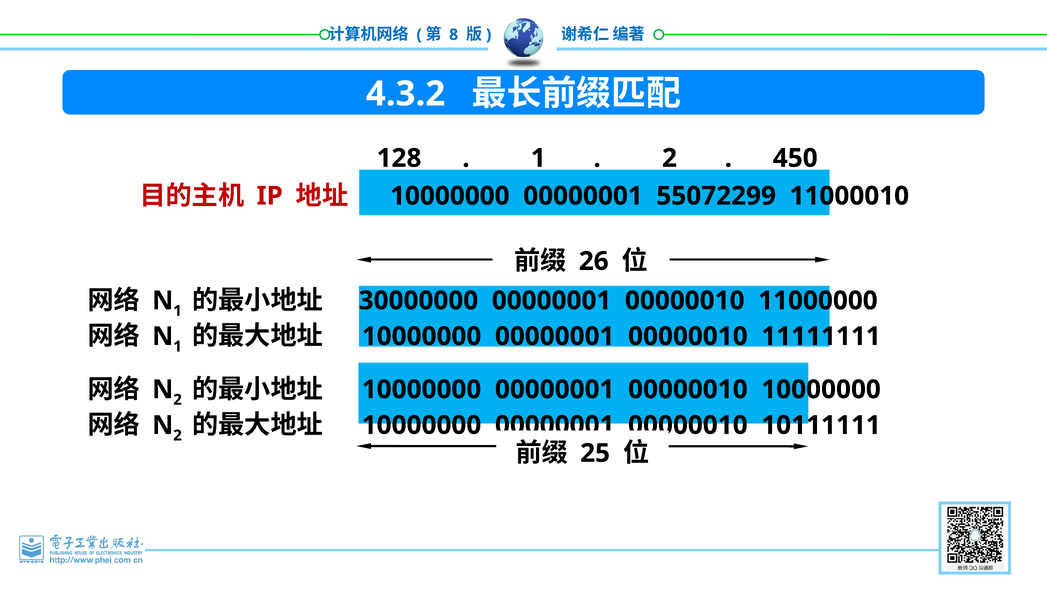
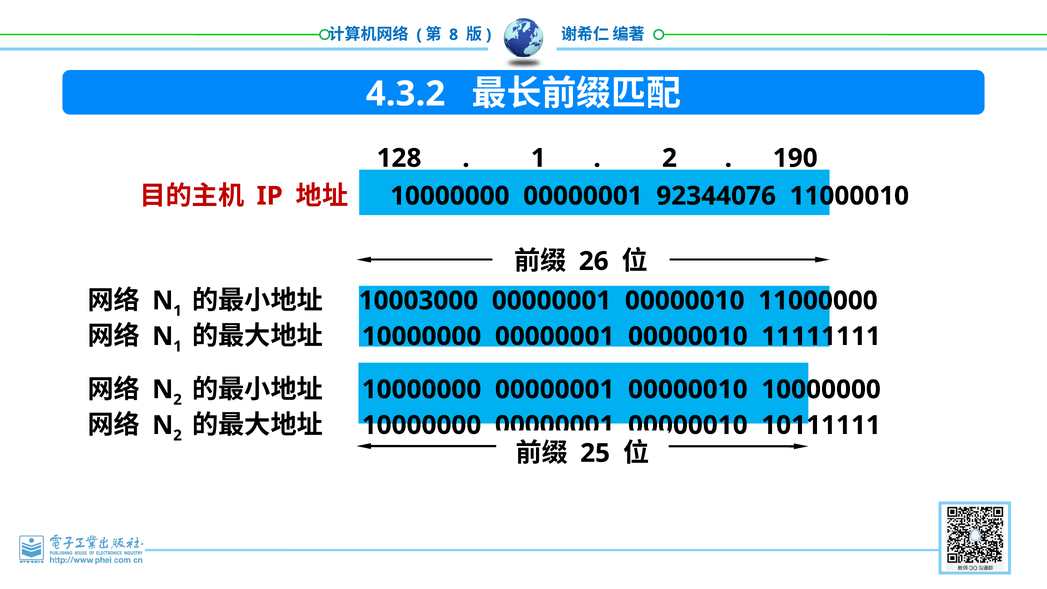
450: 450 -> 190 (795, 158)
55072299: 55072299 -> 92344076 (716, 196)
30000000: 30000000 -> 10003000 (418, 301)
